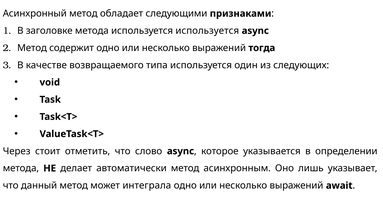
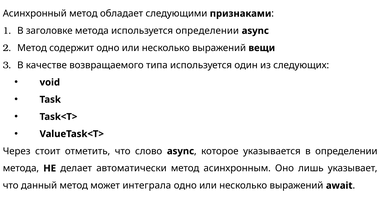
используется используется: используется -> определении (207, 31)
тогда: тогда -> вещи (262, 48)
